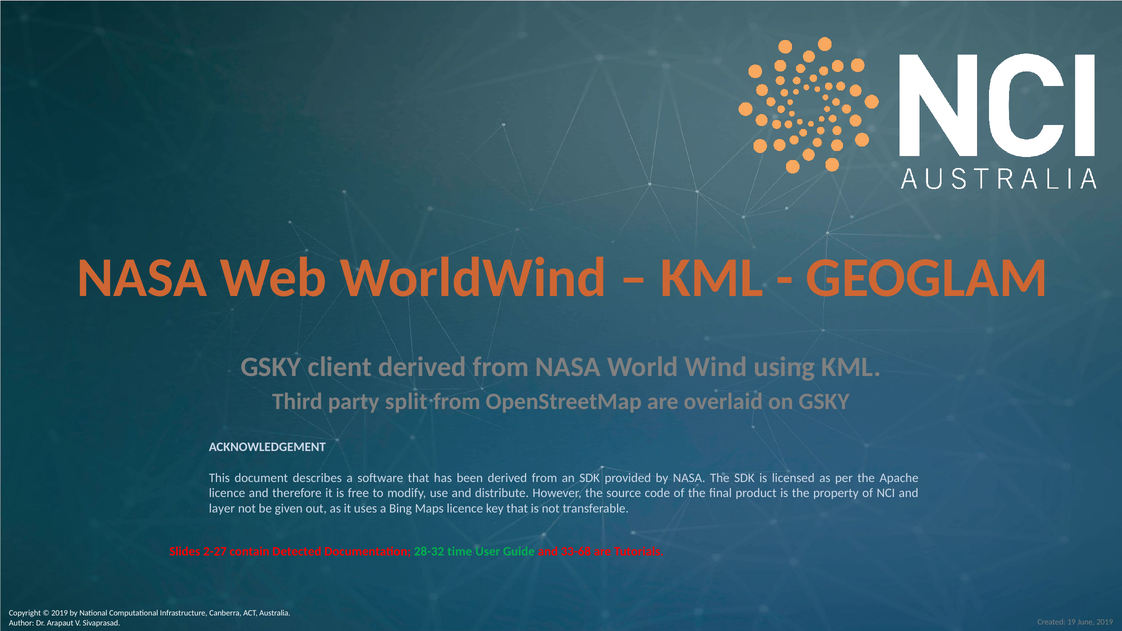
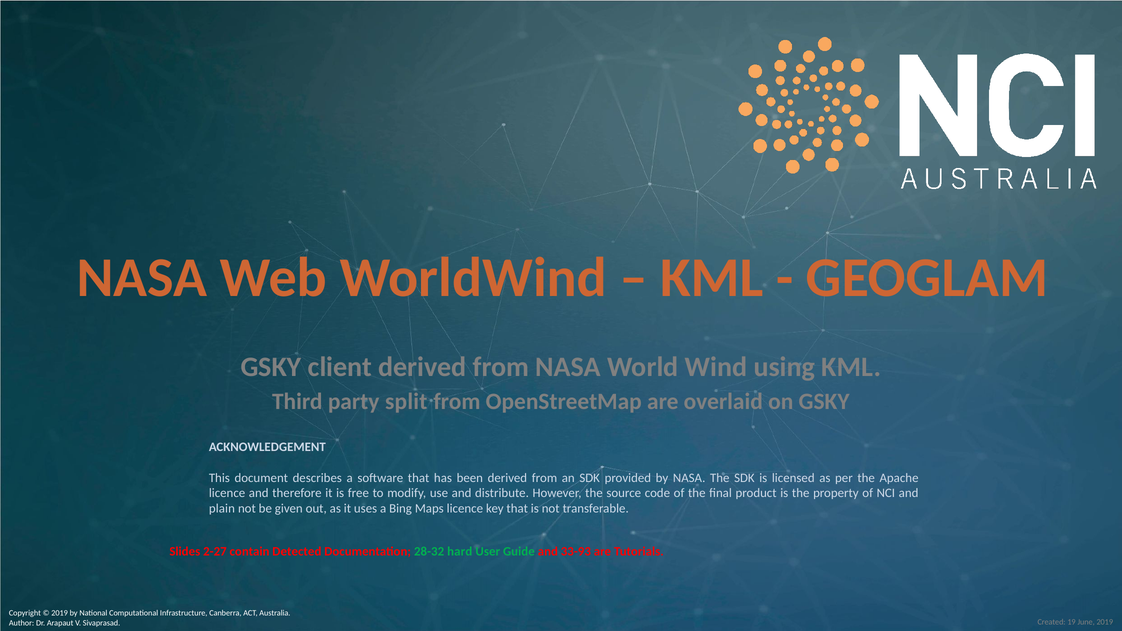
layer: layer -> plain (222, 509)
time: time -> hard (460, 552)
33-68: 33-68 -> 33-93 (576, 552)
